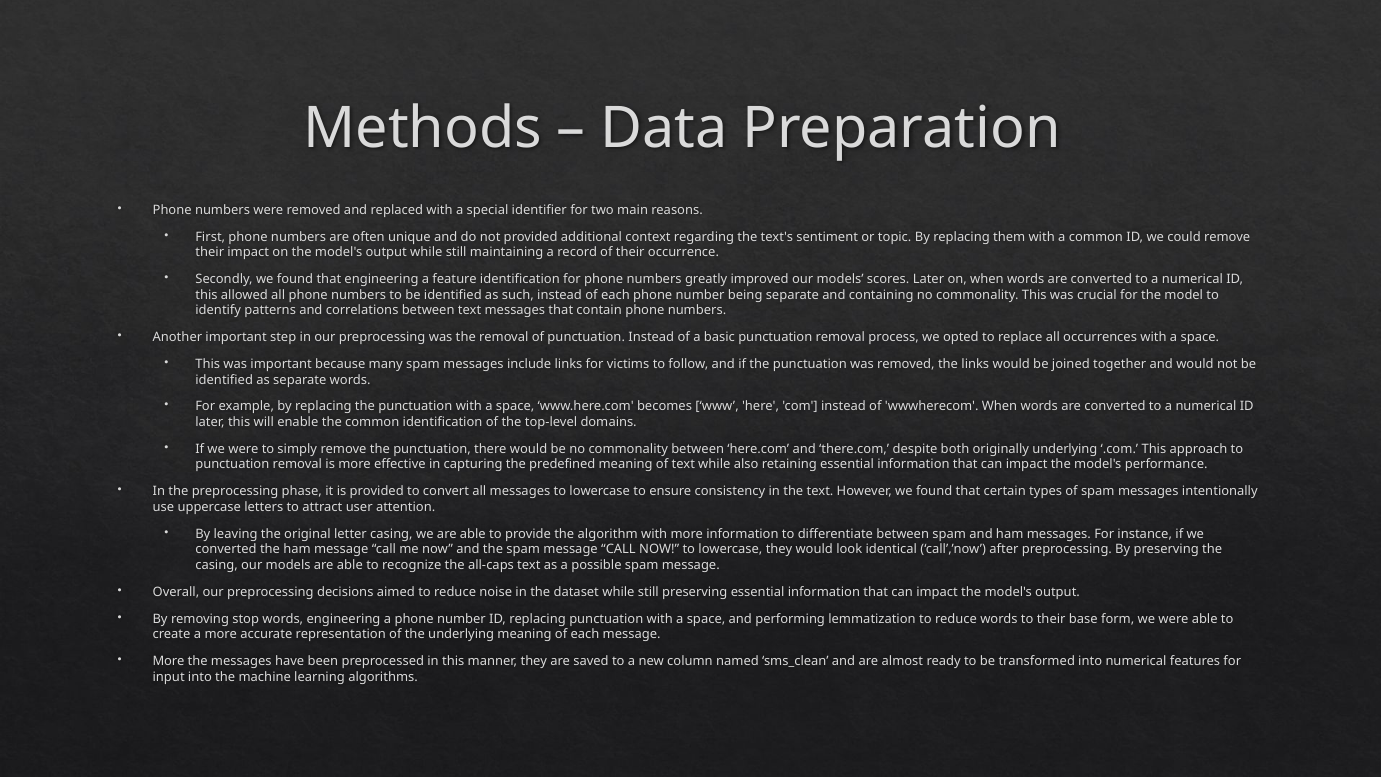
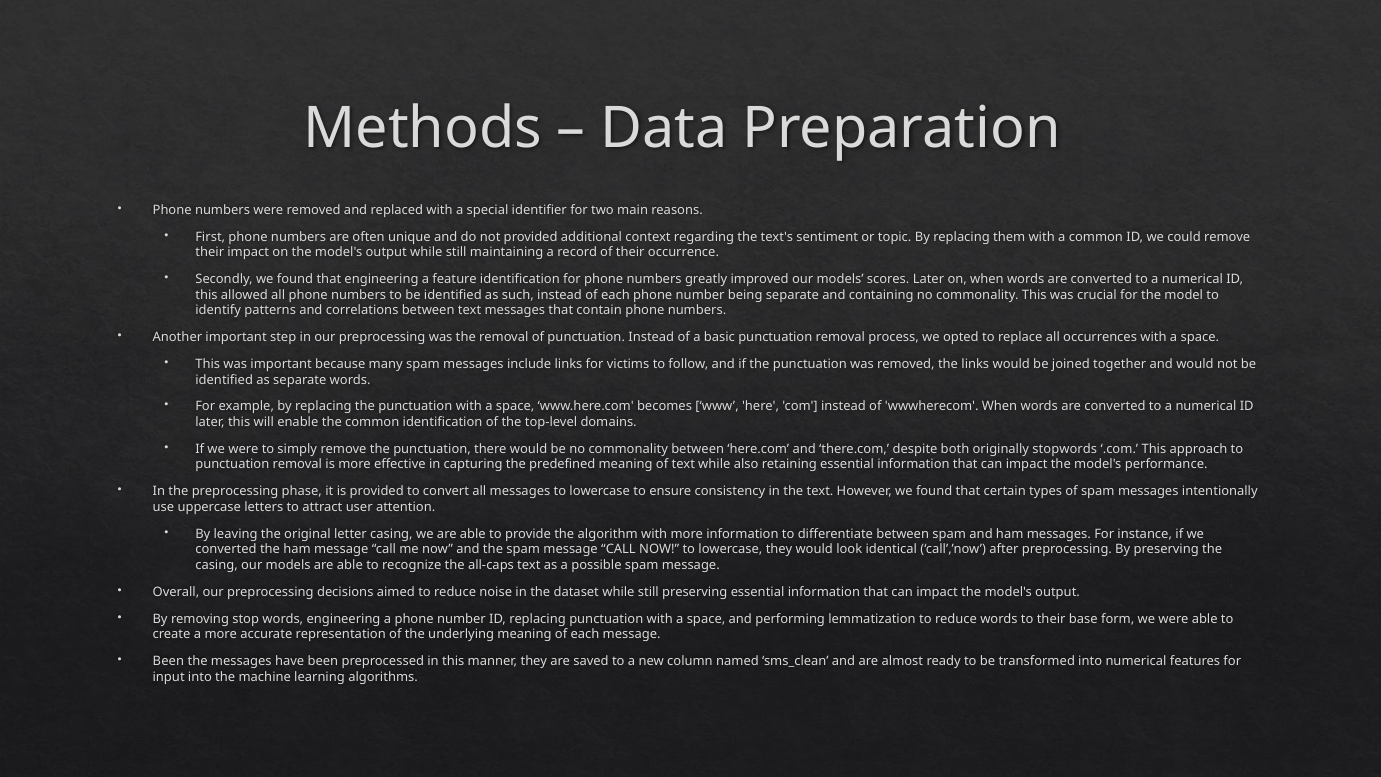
originally underlying: underlying -> stopwords (1065, 449)
More: More -> Been (168, 661)
